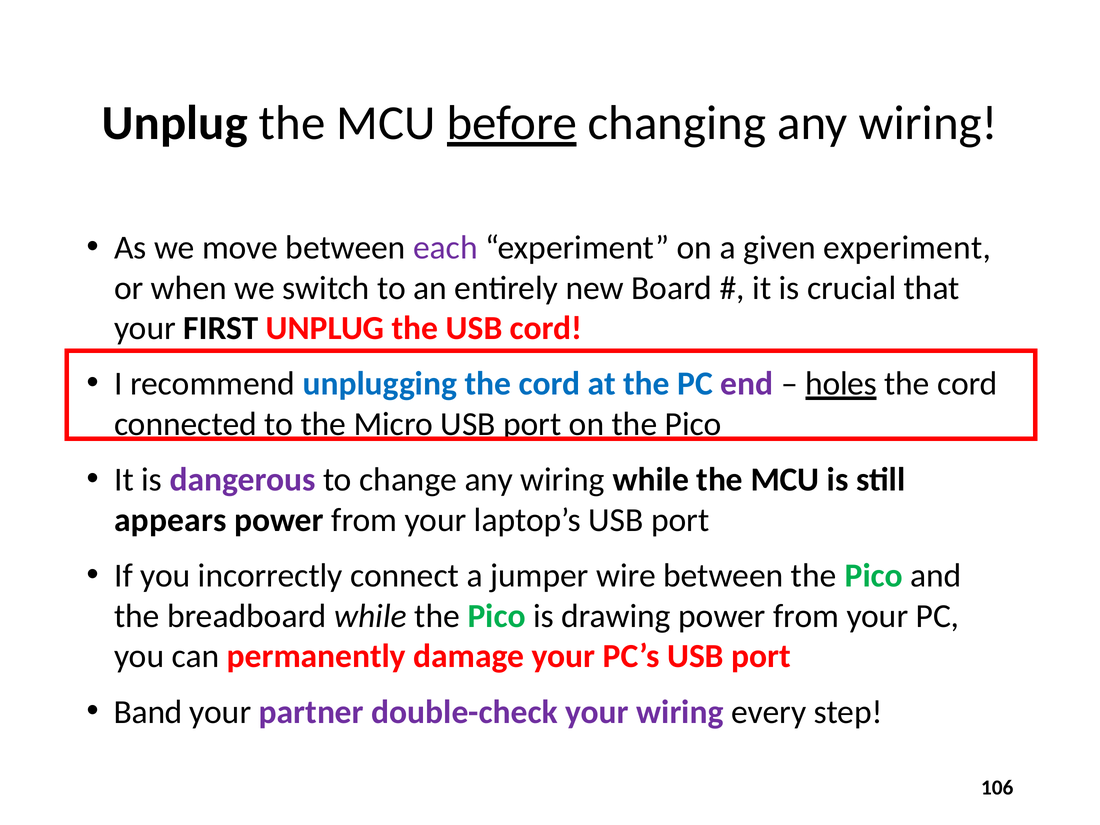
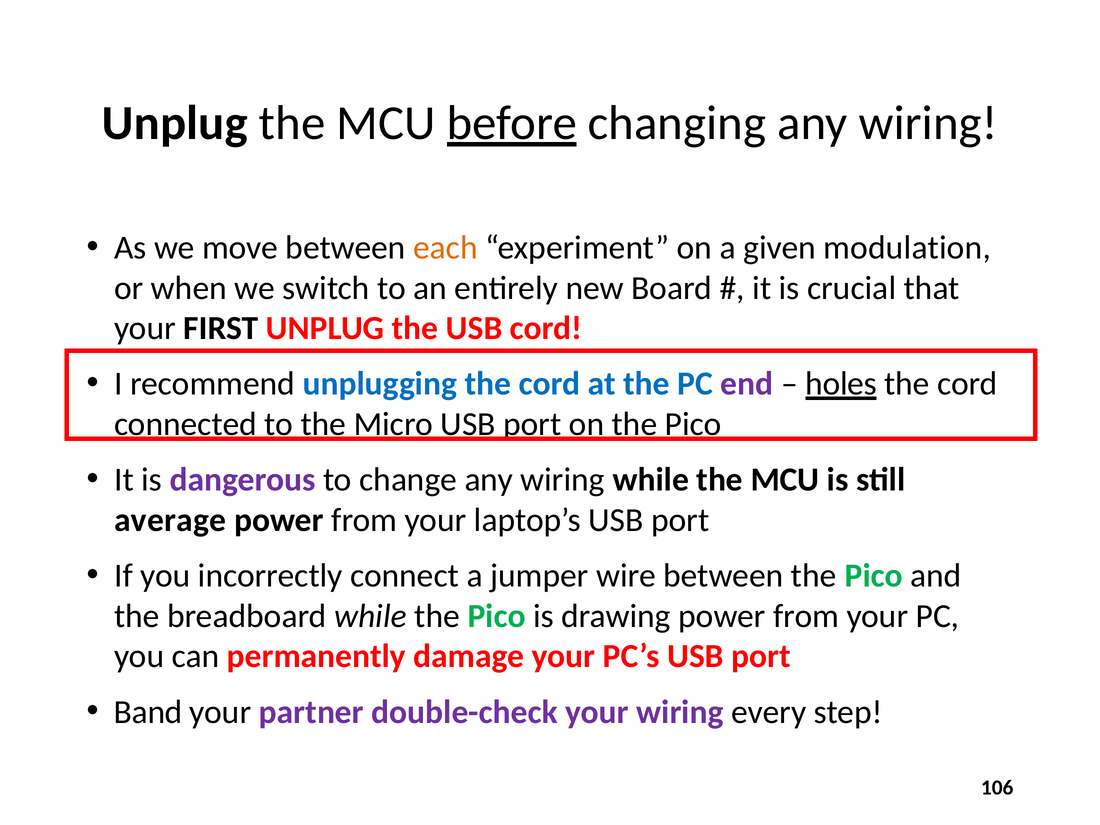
each colour: purple -> orange (445, 248)
given experiment: experiment -> modulation (907, 248)
appears: appears -> average (170, 520)
